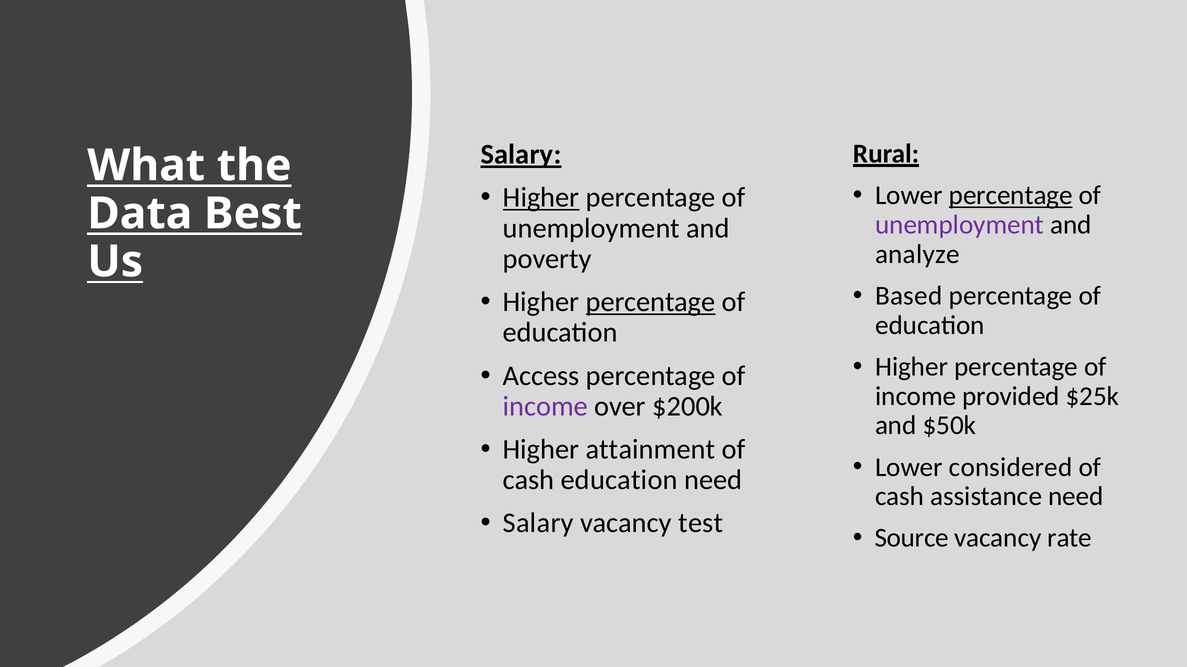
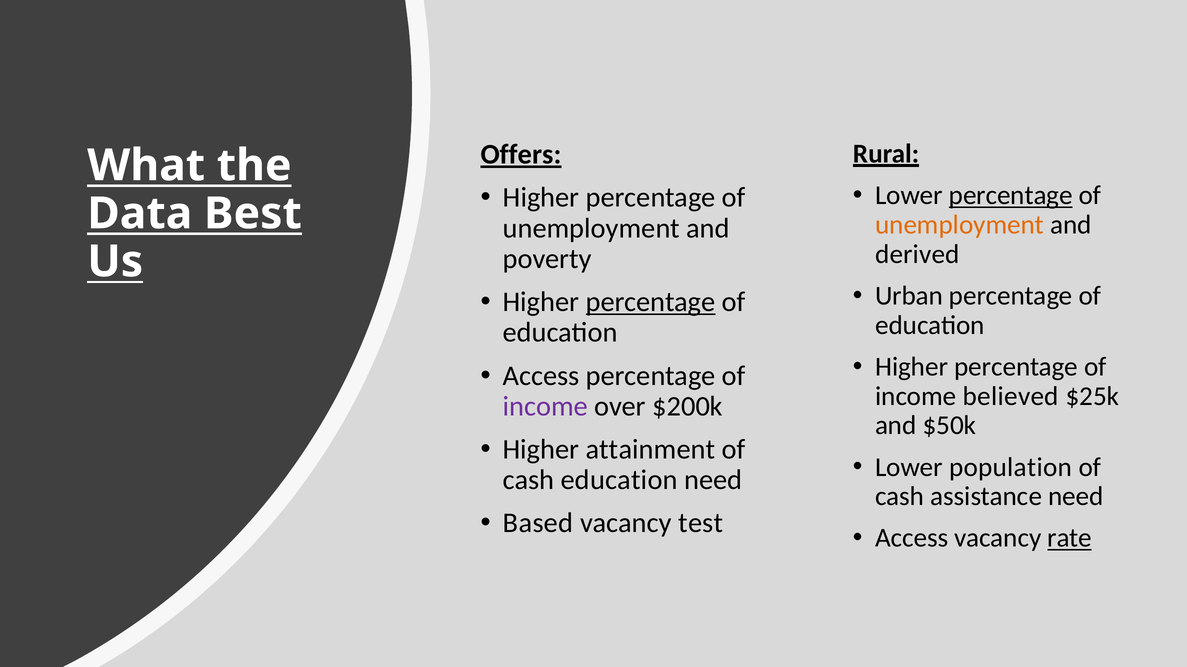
Salary: Salary -> Offers (521, 155)
Higher underline: present -> none (541, 198)
unemployment colour: purple -> orange (960, 225)
analyze: analyze -> derived (917, 254)
Based: Based -> Urban (909, 296)
provided: provided -> believed (1011, 396)
considered: considered -> population (1011, 468)
Salary: Salary -> Based (538, 524)
Source: Source -> Access (912, 539)
rate underline: none -> present (1070, 539)
